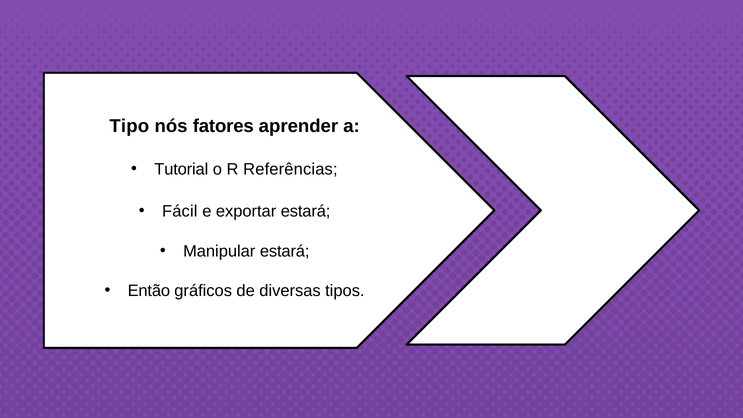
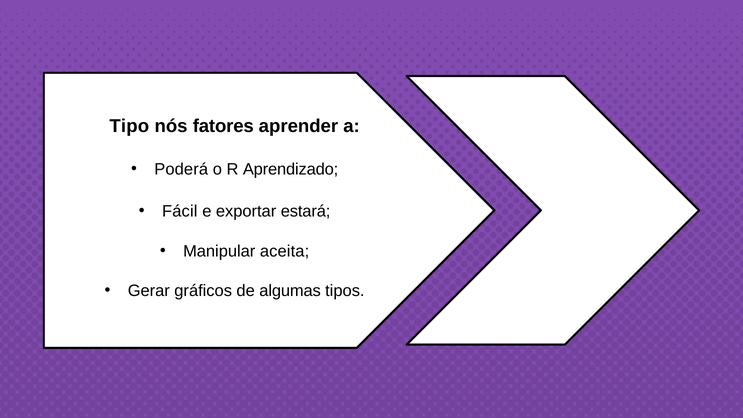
Tutorial: Tutorial -> Poderá (181, 169)
Referências: Referências -> Aprendizado (291, 169)
Manipular estará: estará -> aceita (285, 251)
Então: Então -> Gerar (149, 291)
diversas: diversas -> algumas (290, 291)
